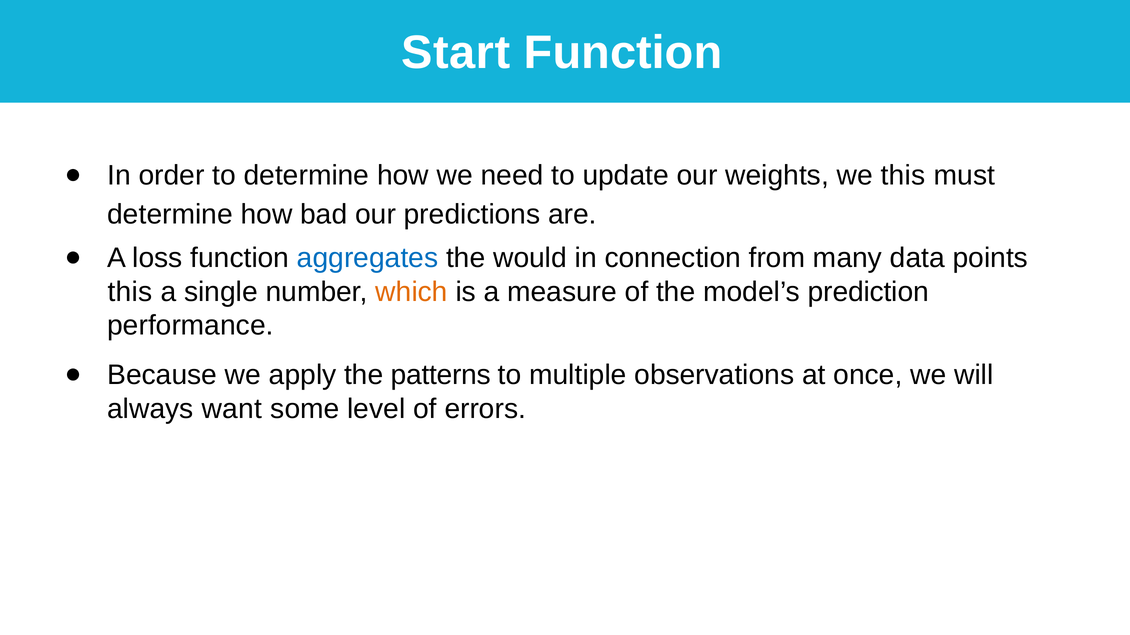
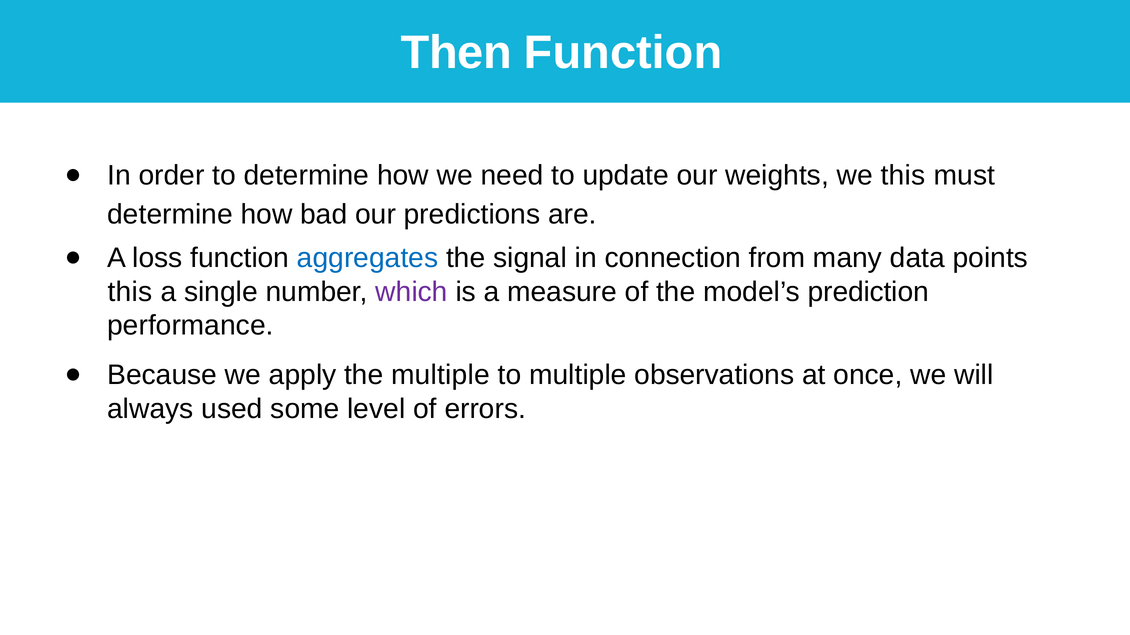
Start: Start -> Then (456, 53)
would: would -> signal (530, 258)
which colour: orange -> purple (412, 292)
the patterns: patterns -> multiple (441, 376)
want: want -> used (232, 409)
